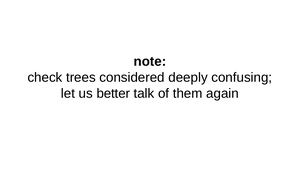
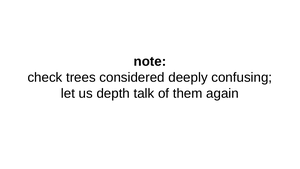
better: better -> depth (113, 93)
